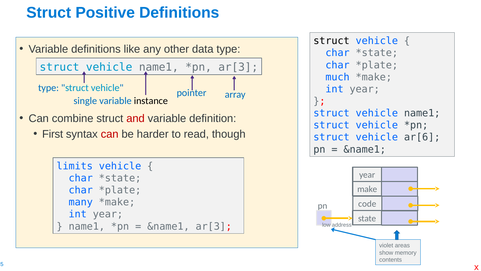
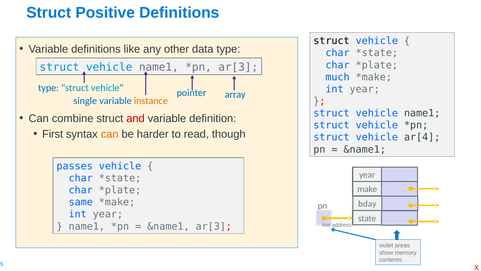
instance colour: black -> orange (151, 101)
can colour: red -> orange (110, 134)
ar[6: ar[6 -> ar[4 (422, 137)
limits: limits -> passes (75, 166)
many: many -> same (81, 202)
code: code -> bday (367, 204)
